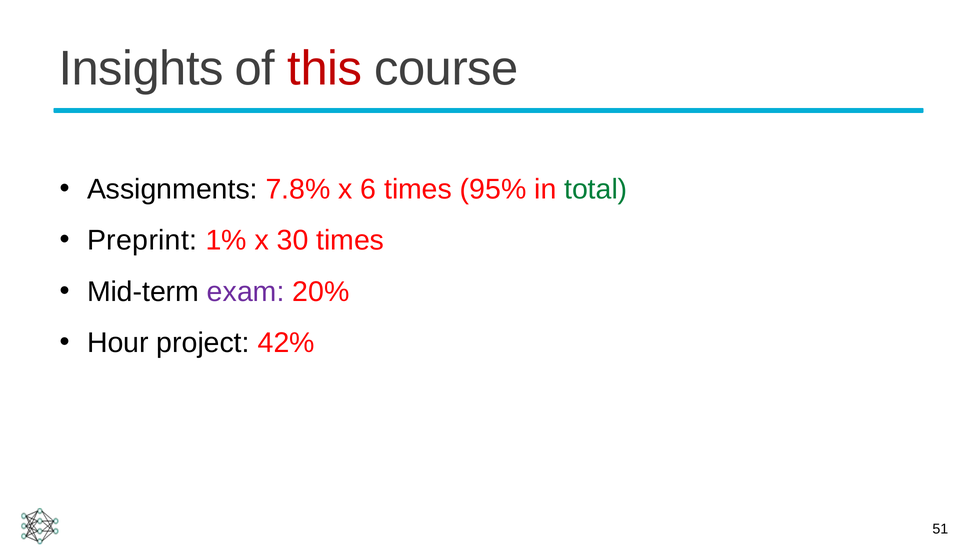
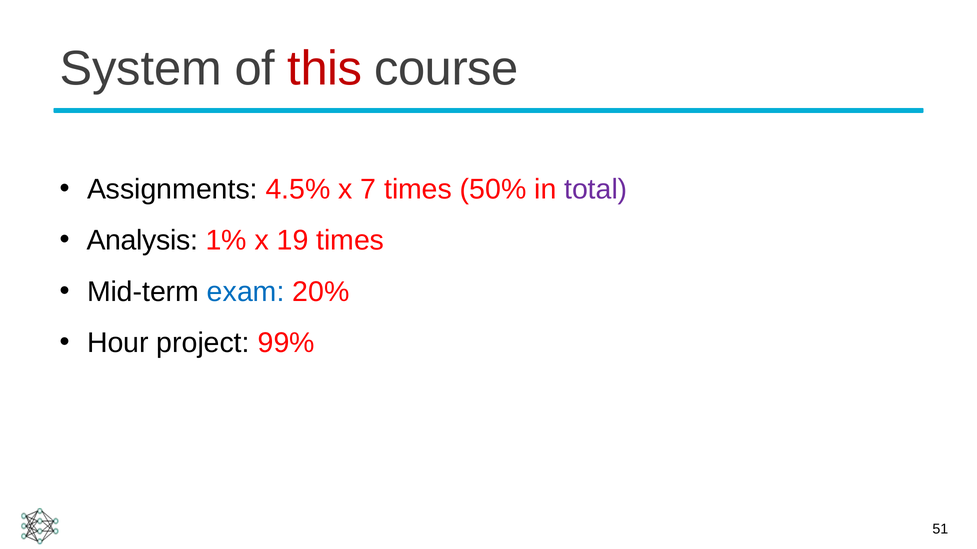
Insights: Insights -> System (141, 69)
7.8%: 7.8% -> 4.5% (298, 189)
6: 6 -> 7 (368, 189)
95%: 95% -> 50% (493, 189)
total colour: green -> purple (596, 189)
Preprint: Preprint -> Analysis (142, 241)
30: 30 -> 19 (293, 241)
exam colour: purple -> blue (246, 292)
42%: 42% -> 99% (286, 343)
